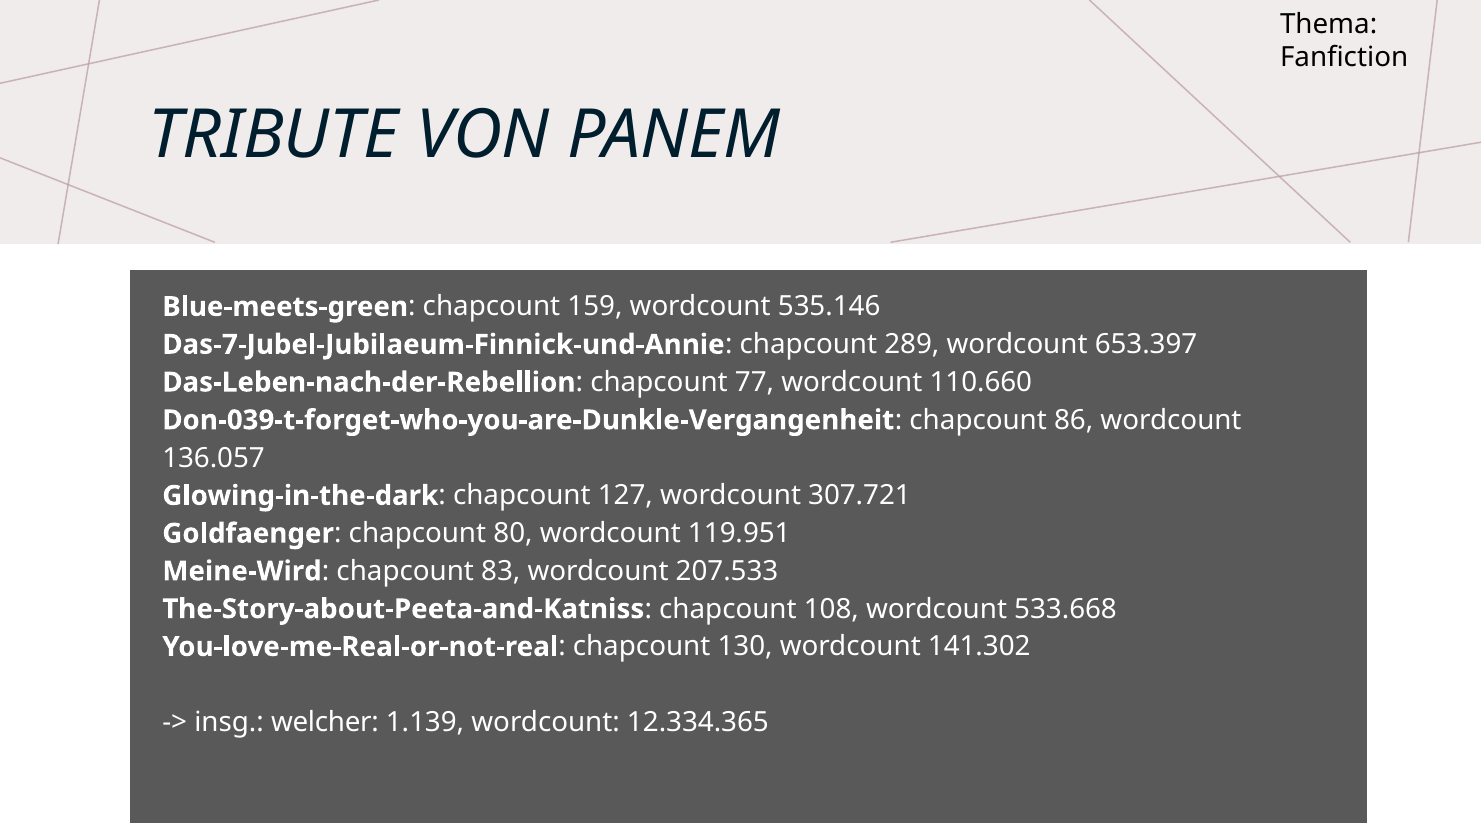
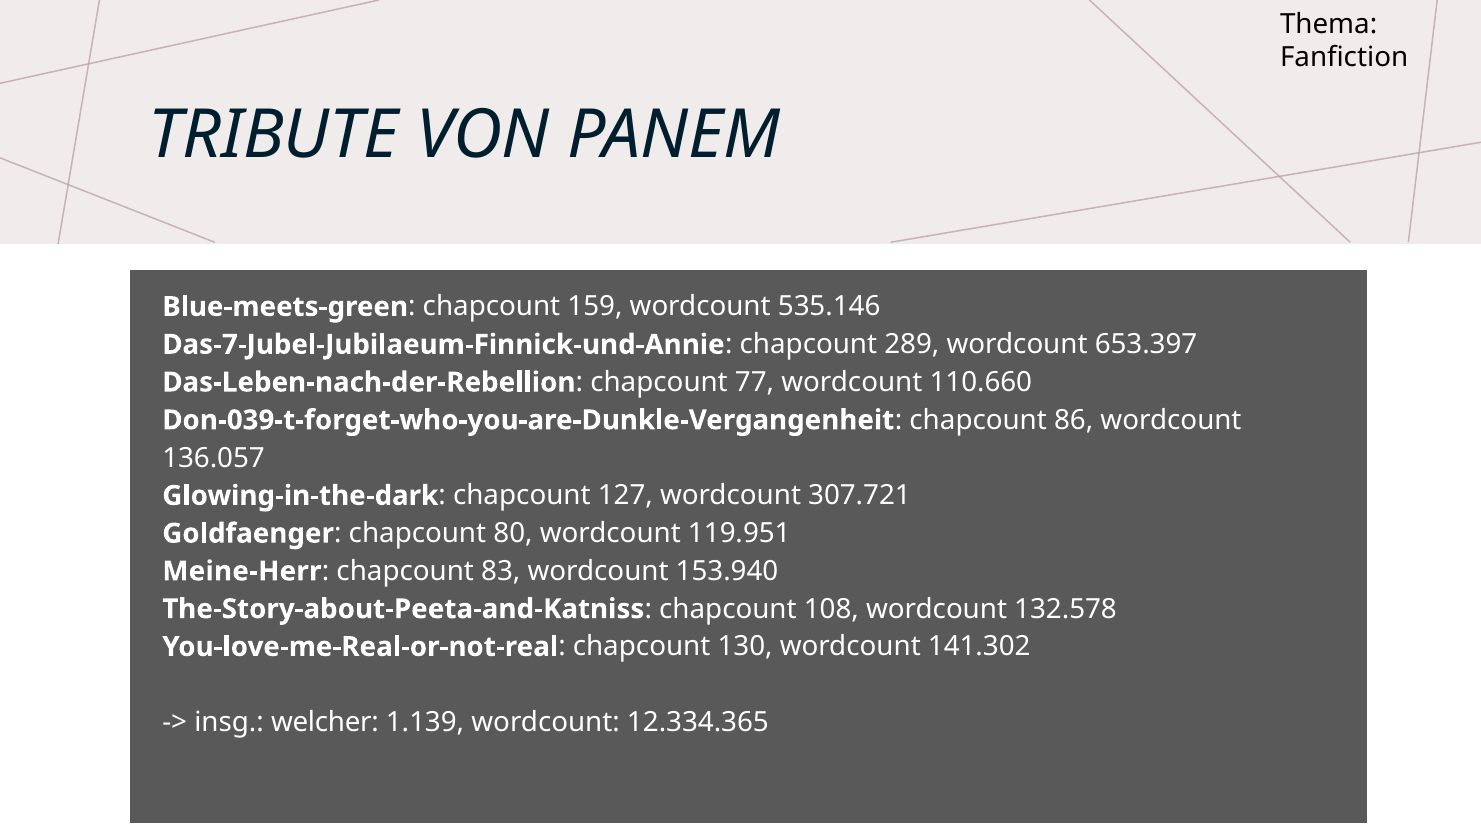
Meine-Wird: Meine-Wird -> Meine-Herr (242, 571)
207.533: 207.533 -> 153.940 (727, 571)
533.668: 533.668 -> 132.578 (1066, 609)
